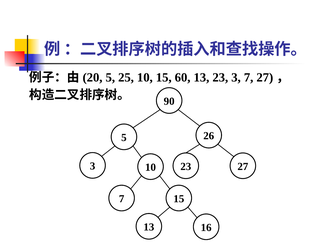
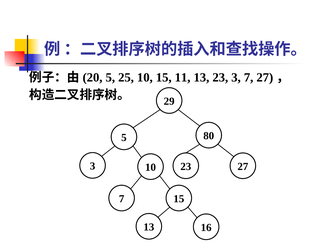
60: 60 -> 11 (183, 77)
90: 90 -> 29 (169, 101)
26: 26 -> 80 (209, 136)
